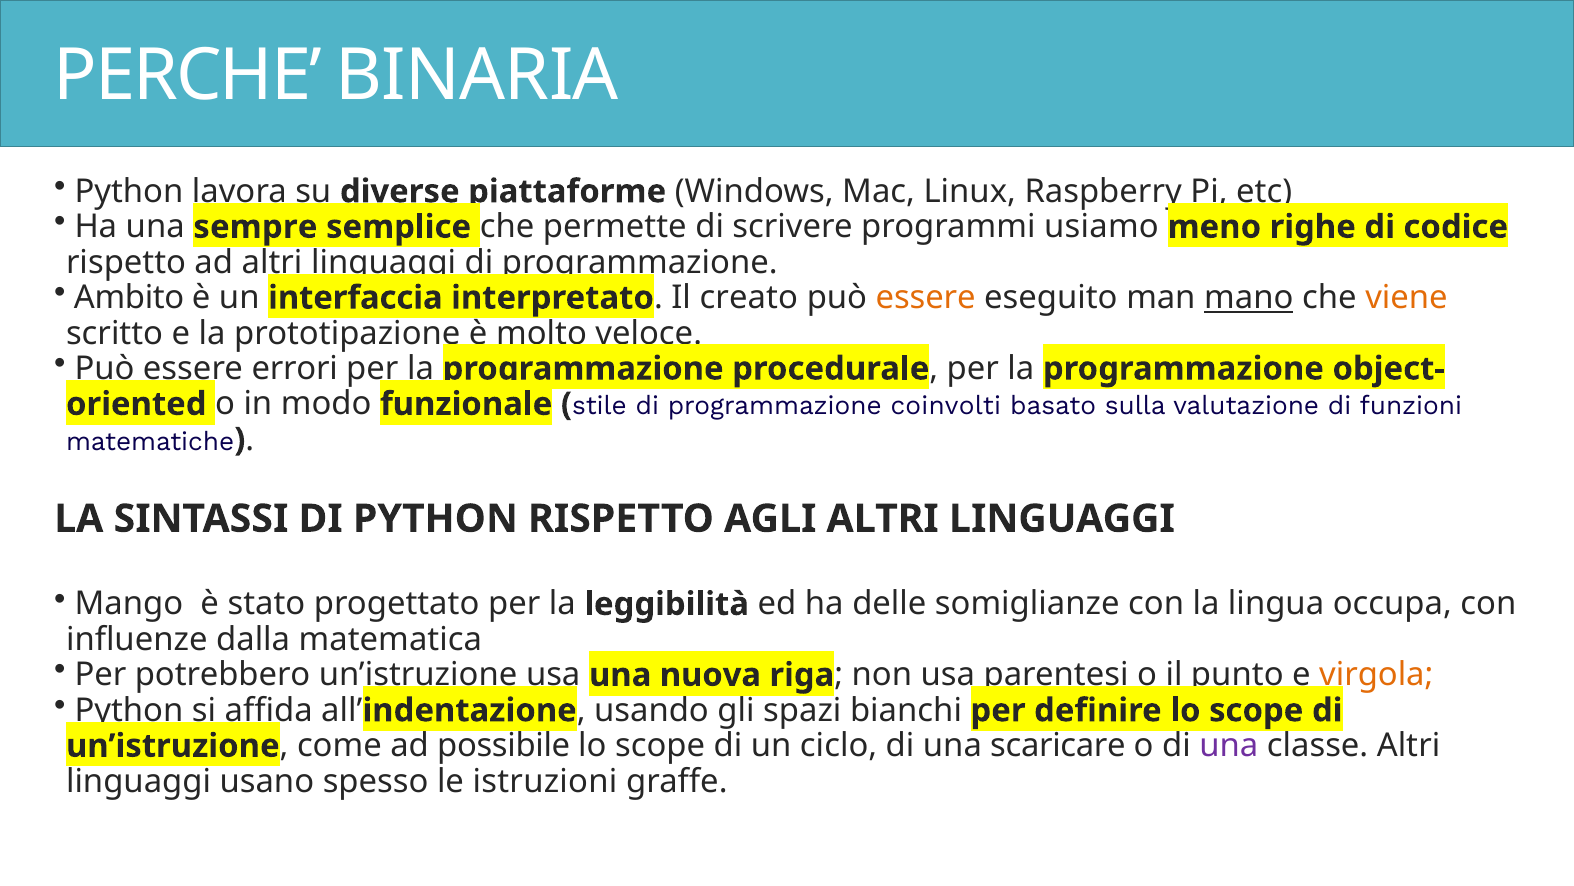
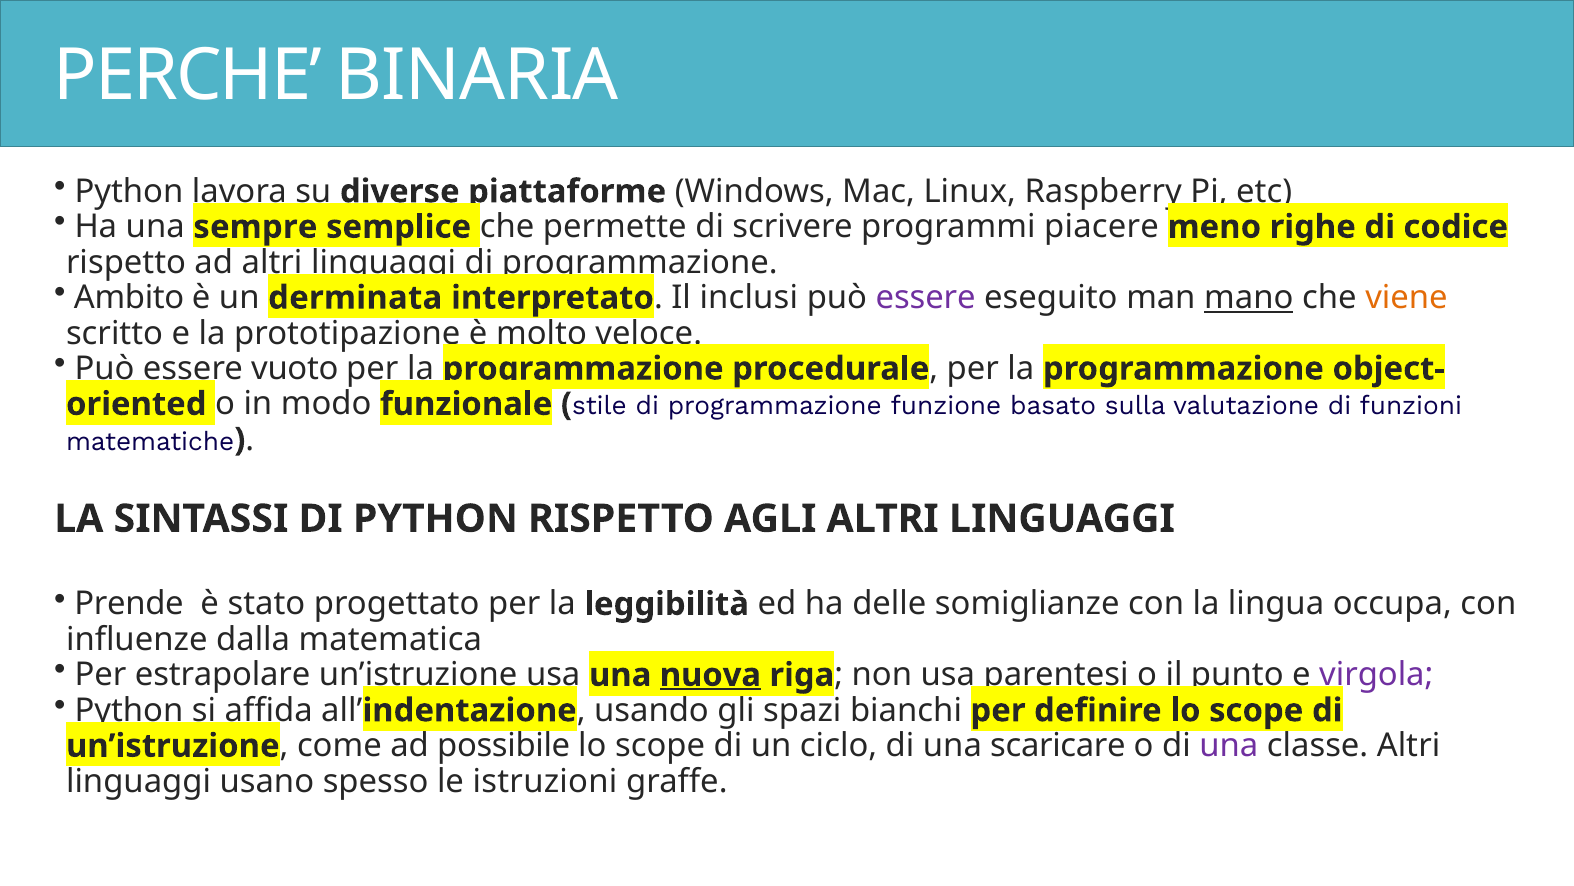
usiamo: usiamo -> piacere (1102, 227)
interfaccia: interfaccia -> derminata (355, 298)
creato: creato -> inclusi (749, 298)
essere colour: orange -> purple (926, 298)
errori: errori -> vuoto (295, 368)
coinvolti: coinvolti -> funzione (946, 406)
Mango: Mango -> Prende (129, 604)
potrebbero: potrebbero -> estrapolare (223, 675)
nuova underline: none -> present (710, 675)
virgola colour: orange -> purple (1376, 675)
